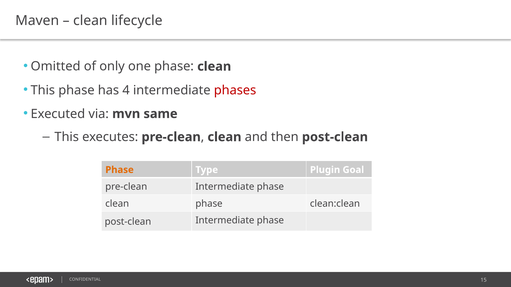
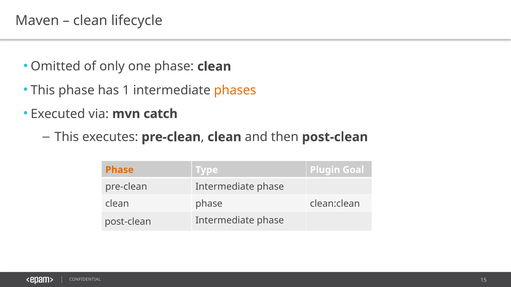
4: 4 -> 1 (126, 90)
phases colour: red -> orange (235, 90)
same: same -> catch (161, 114)
